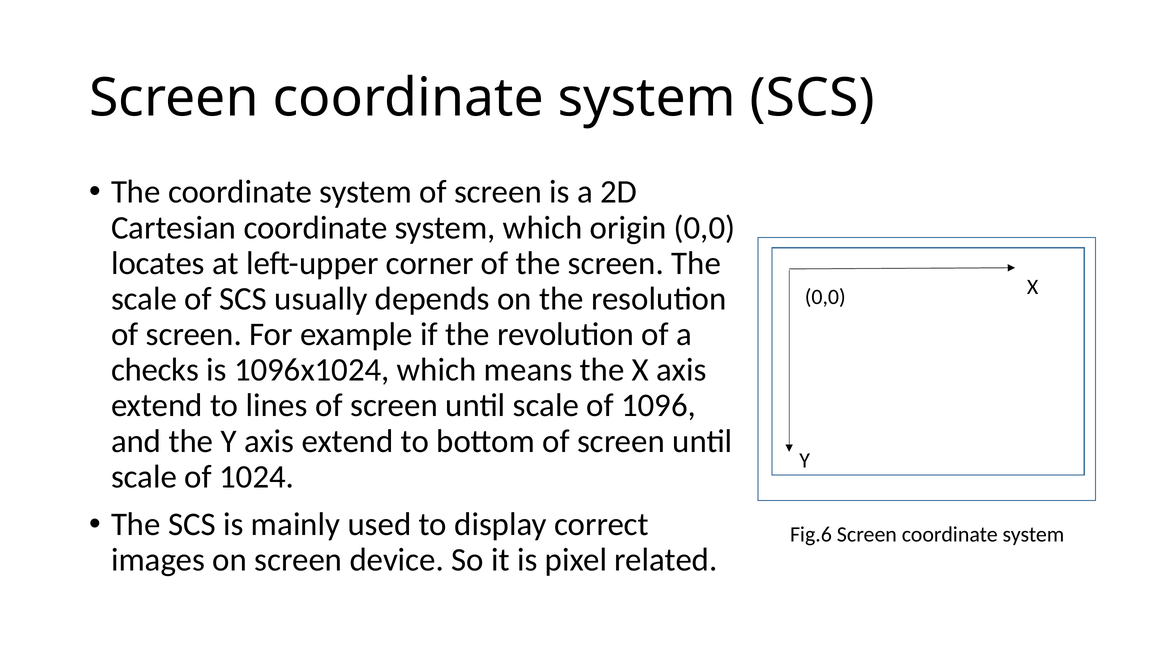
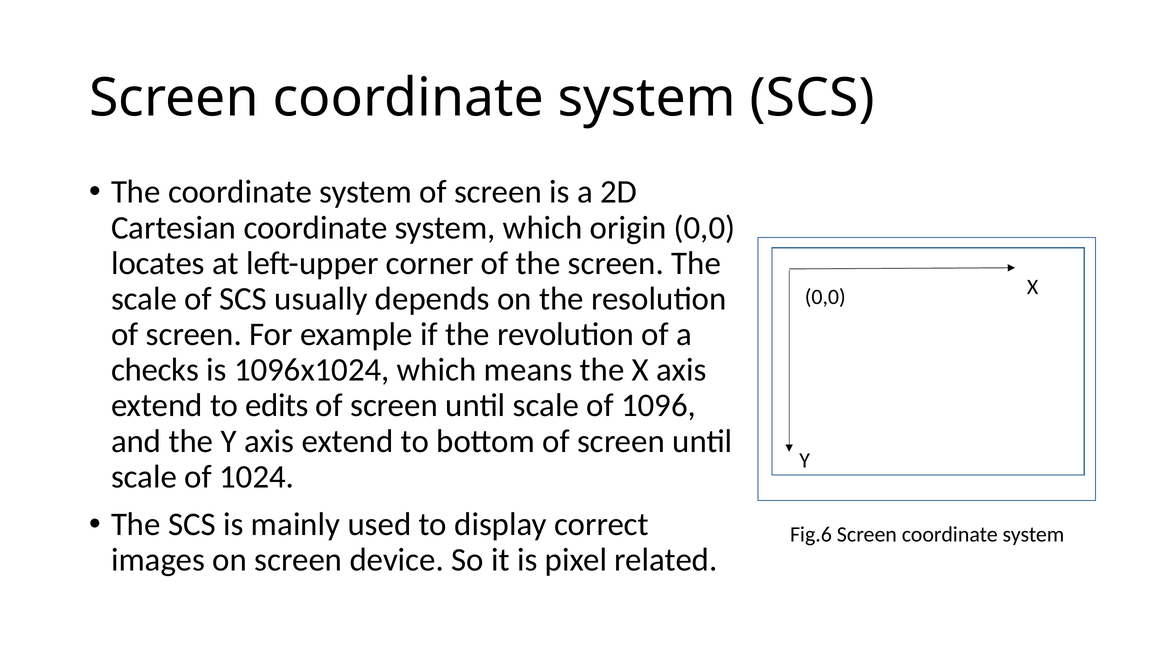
lines: lines -> edits (277, 405)
